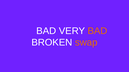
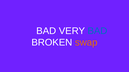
BAD colour: orange -> blue (97, 31)
